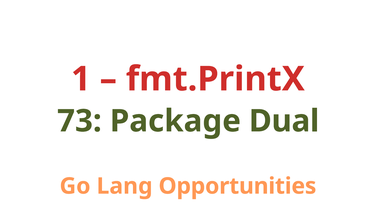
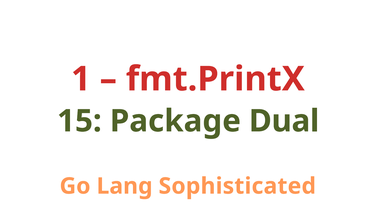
73: 73 -> 15 (79, 121)
Opportunities: Opportunities -> Sophisticated (237, 187)
